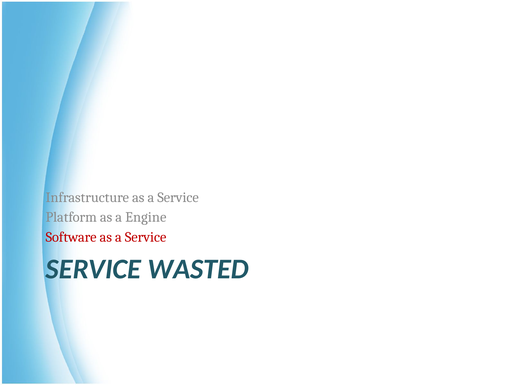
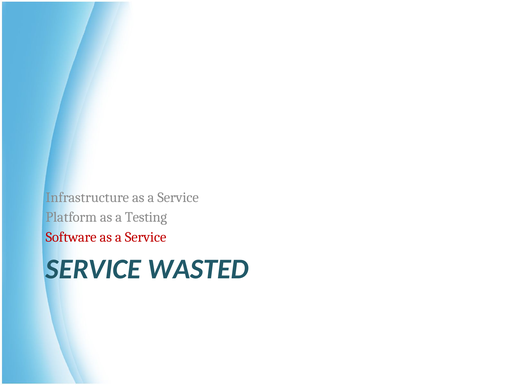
Engine: Engine -> Testing (146, 217)
